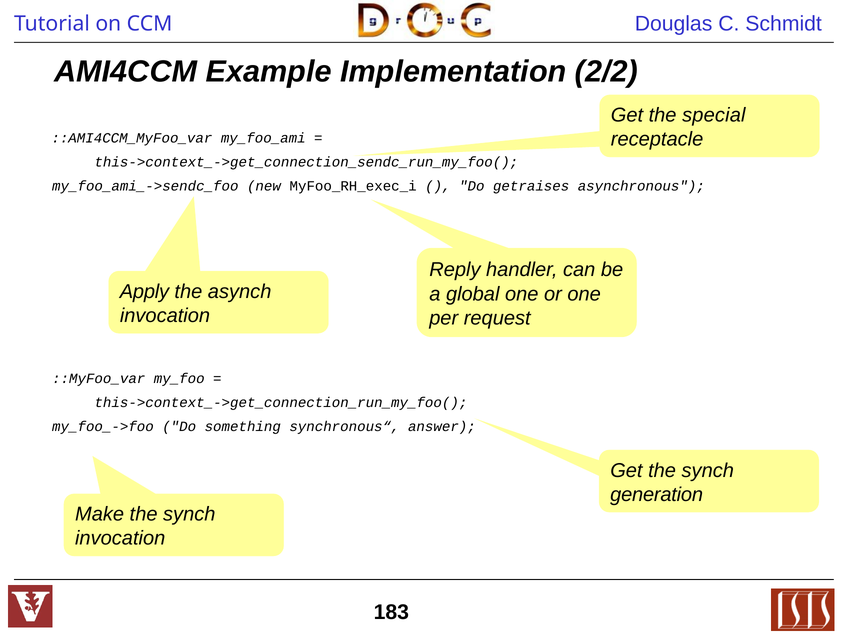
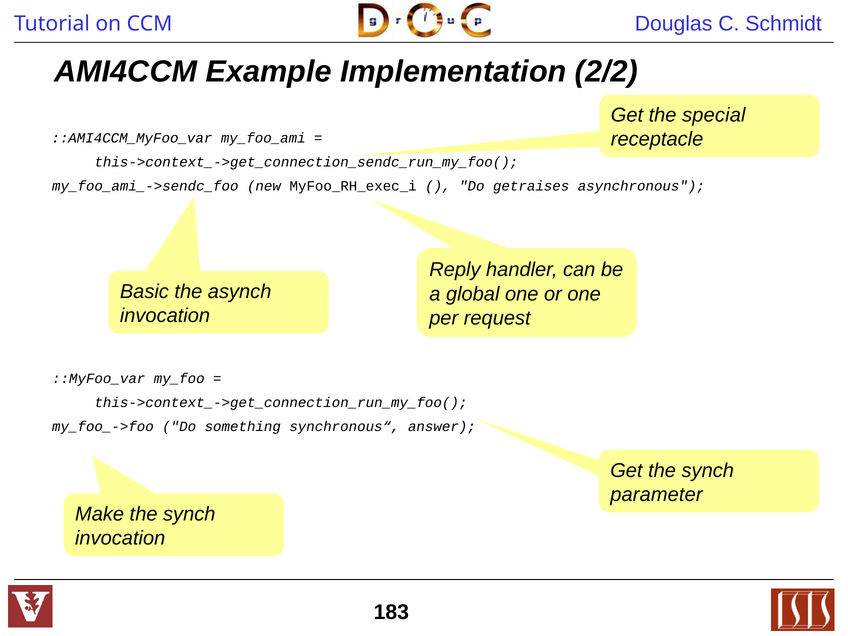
Apply: Apply -> Basic (144, 292)
generation: generation -> parameter (656, 494)
